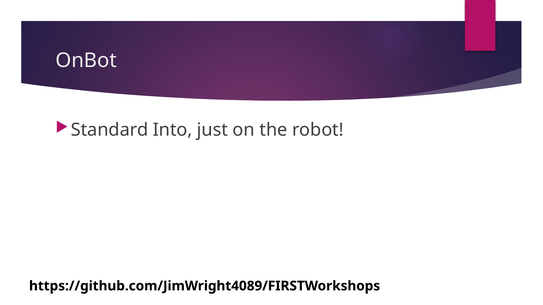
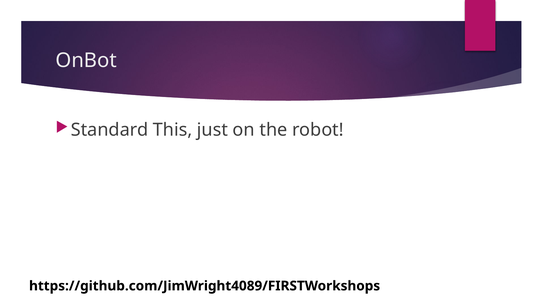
Into: Into -> This (173, 130)
